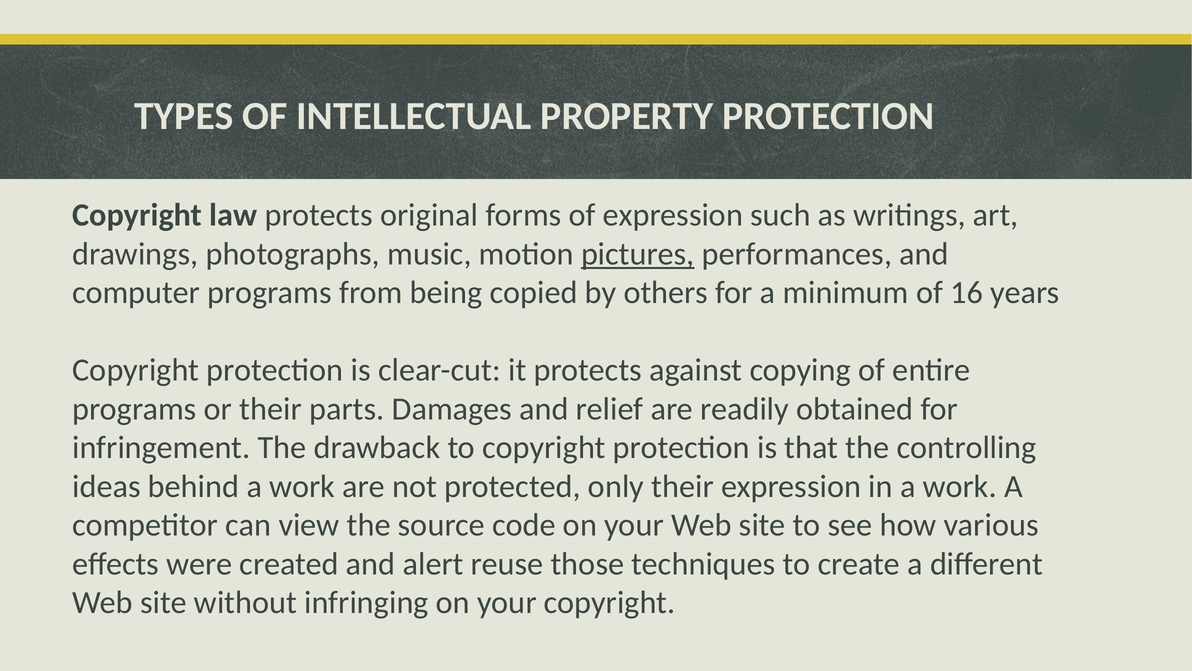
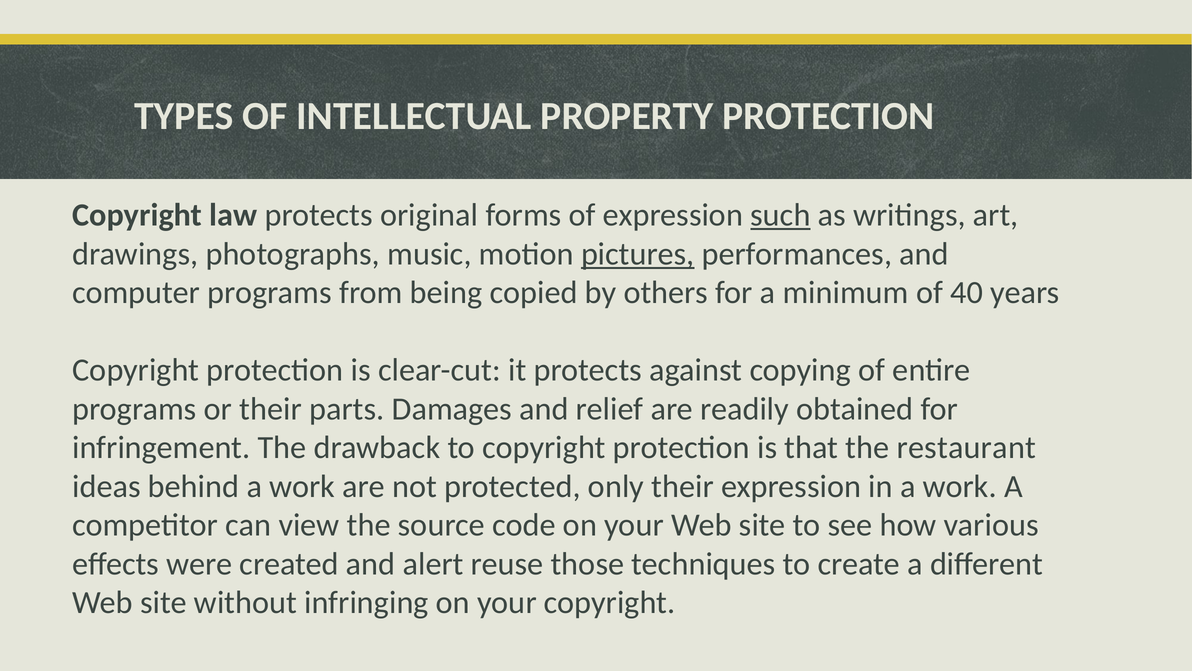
such underline: none -> present (780, 215)
16: 16 -> 40 (967, 293)
controlling: controlling -> restaurant (966, 447)
